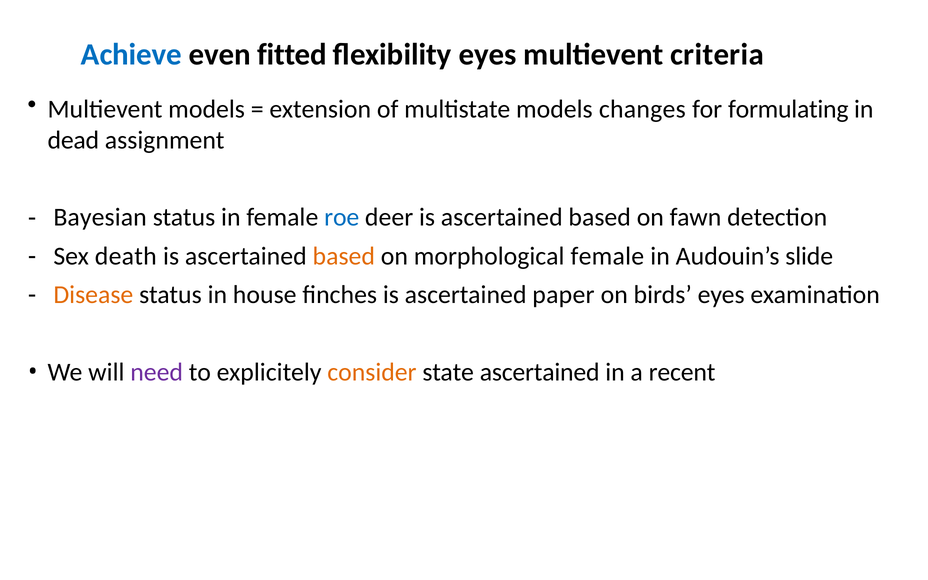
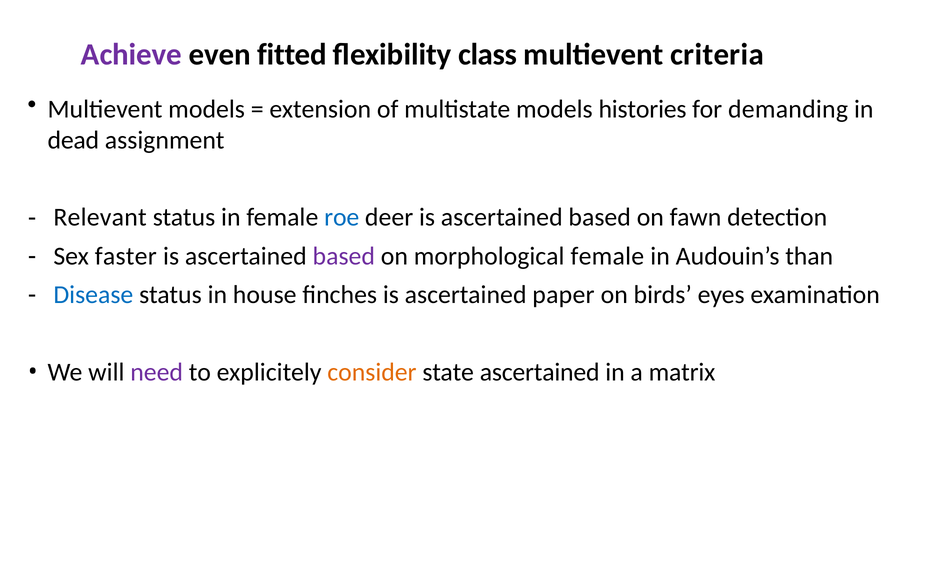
Achieve colour: blue -> purple (131, 55)
flexibility eyes: eyes -> class (488, 55)
changes: changes -> histories (643, 109)
formulating: formulating -> demanding (788, 109)
Bayesian: Bayesian -> Relevant (100, 217)
death: death -> faster (126, 256)
based colour: orange -> purple (344, 256)
slide: slide -> than (809, 256)
Disease colour: orange -> blue (93, 295)
recent: recent -> matrix (682, 372)
